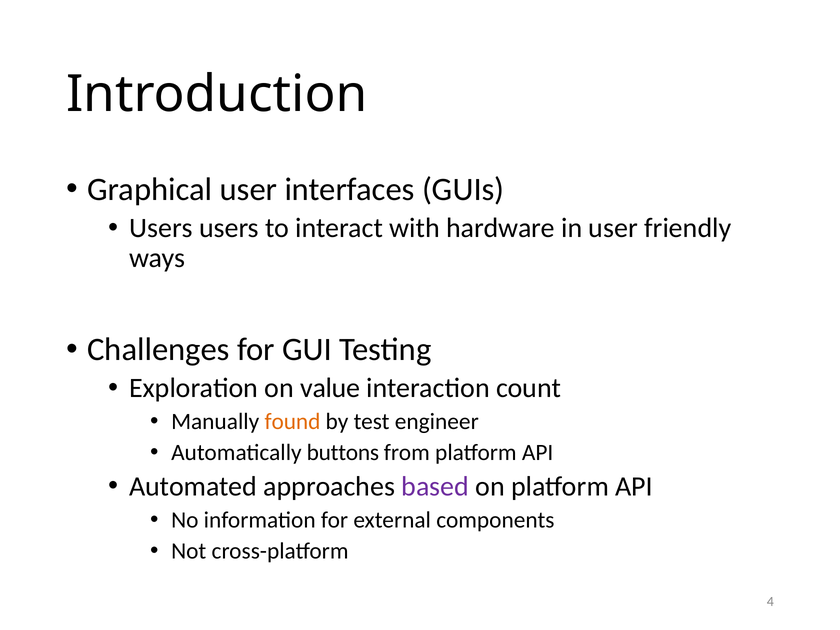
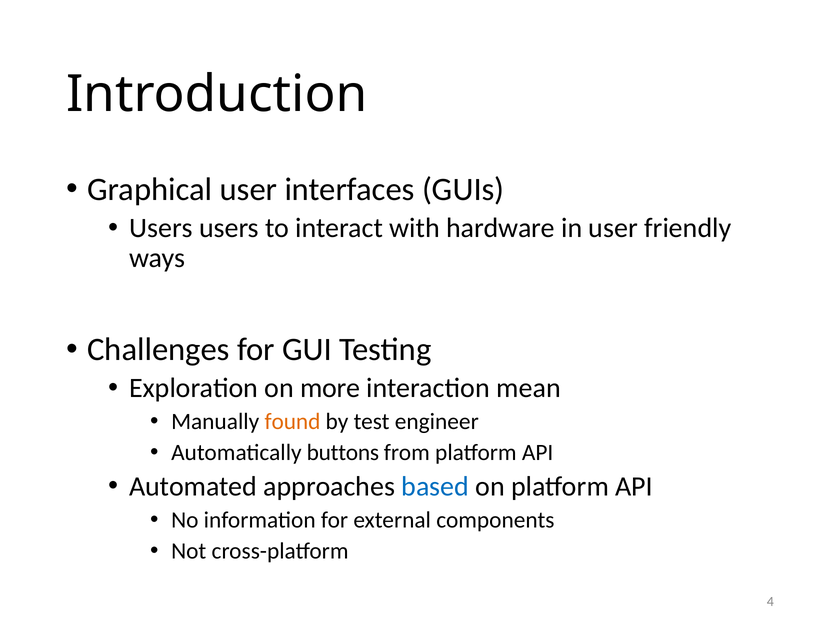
value: value -> more (330, 388)
count: count -> mean (528, 388)
based colour: purple -> blue (435, 486)
